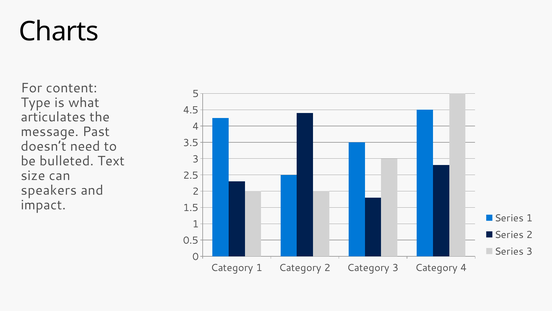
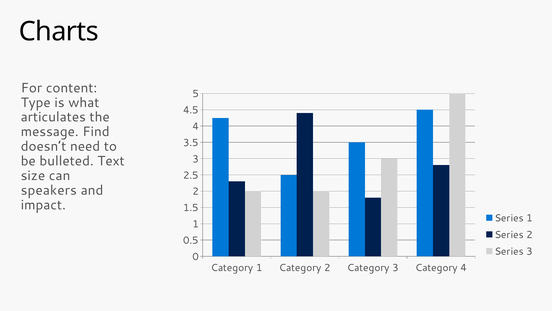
Past: Past -> Find (96, 132)
